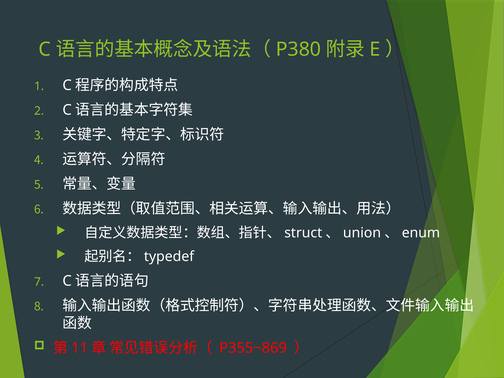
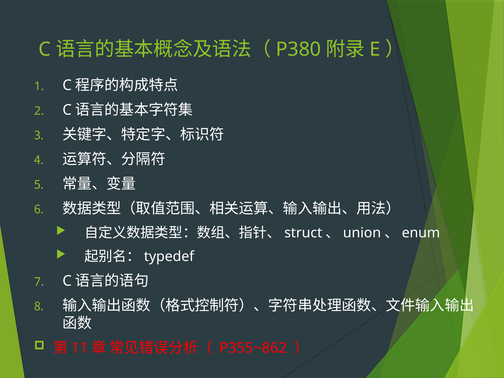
P355~869: P355~869 -> P355~862 (253, 348)
